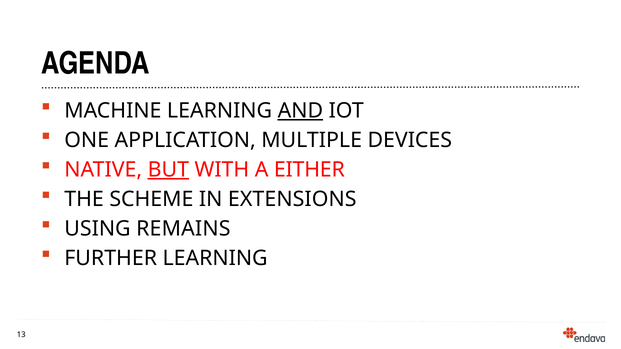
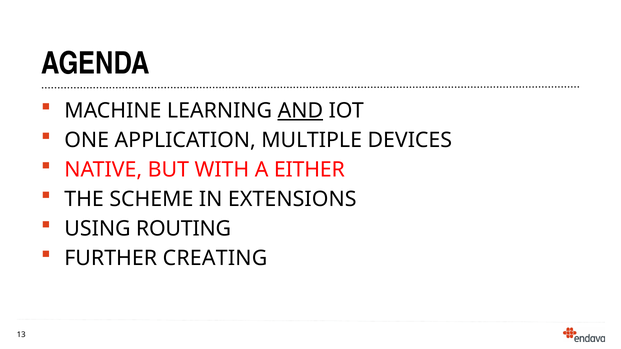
BUT underline: present -> none (168, 170)
REMAINS: REMAINS -> ROUTING (184, 229)
FURTHER LEARNING: LEARNING -> CREATING (215, 258)
